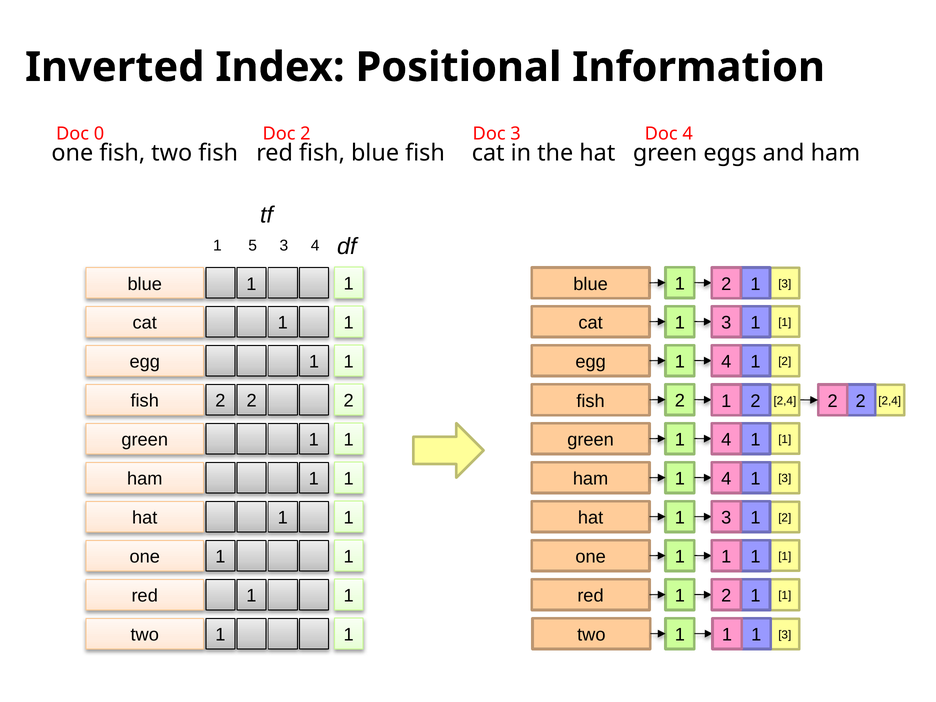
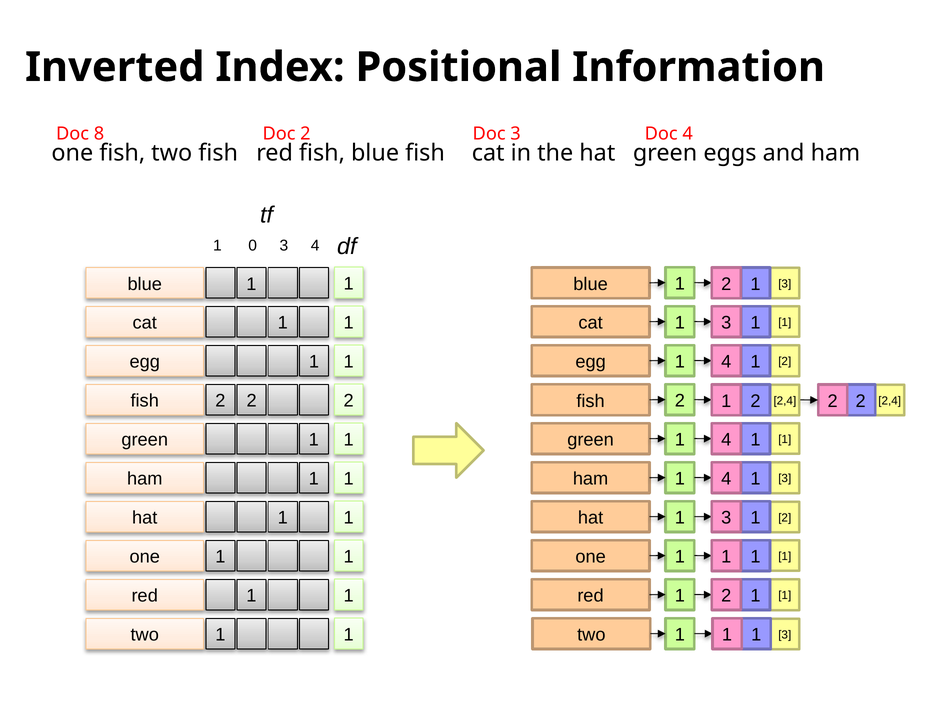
0: 0 -> 8 (99, 134)
5: 5 -> 0 (253, 246)
